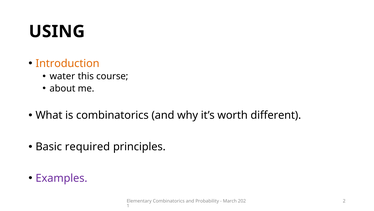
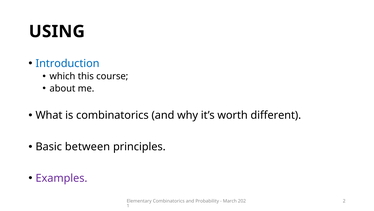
Introduction colour: orange -> blue (67, 63)
water: water -> which (62, 76)
required: required -> between (87, 146)
